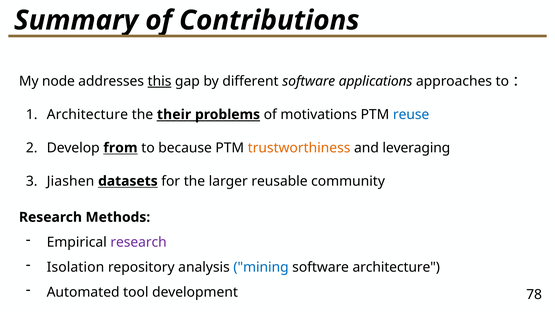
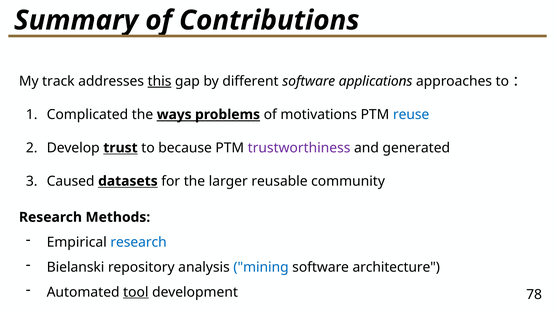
node: node -> track (58, 81)
Architecture: Architecture -> Complicated (87, 115)
their: their -> ways (174, 115)
from: from -> trust (120, 148)
trustworthiness colour: orange -> purple (299, 148)
leveraging: leveraging -> generated (416, 148)
Jiashen: Jiashen -> Caused (71, 181)
research colour: purple -> blue (139, 242)
Isolation: Isolation -> Bielanski (76, 267)
tool underline: none -> present (136, 292)
